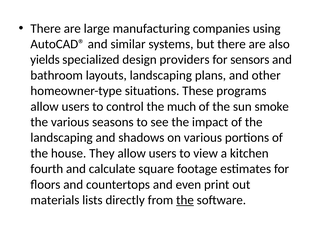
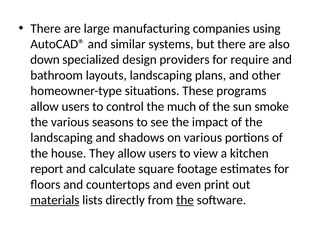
yields: yields -> down (45, 60)
sensors: sensors -> require (250, 60)
fourth: fourth -> report (47, 169)
materials underline: none -> present (55, 200)
